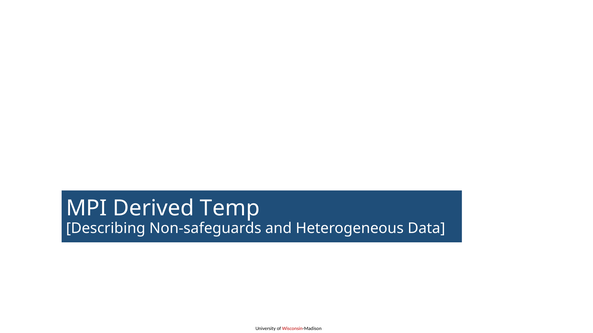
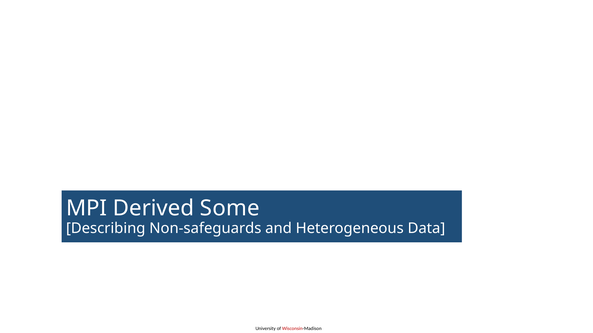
Temp: Temp -> Some (230, 209)
